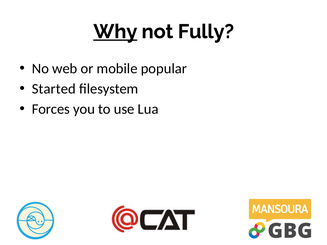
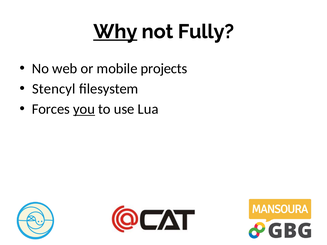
popular: popular -> projects (164, 69)
Started: Started -> Stencyl (54, 89)
you underline: none -> present (84, 109)
